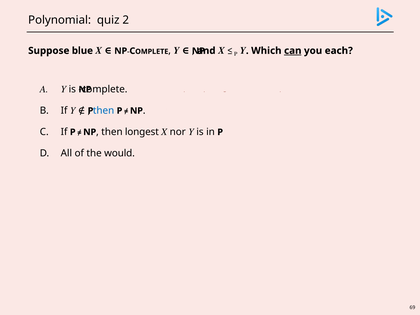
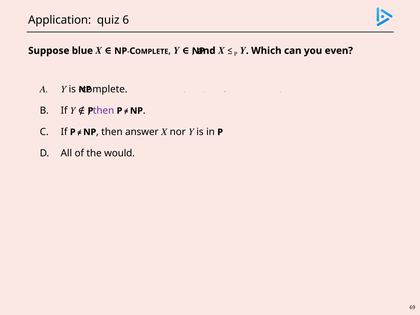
Polynomial: Polynomial -> Application (60, 20)
2: 2 -> 6 (126, 20)
can underline: present -> none (293, 51)
each: each -> even (339, 51)
then colour: blue -> purple (104, 110)
longest: longest -> answer (142, 132)
